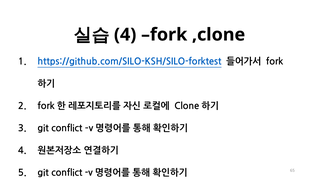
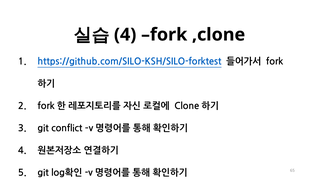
conflict: conflict -> log확인 (67, 173)
